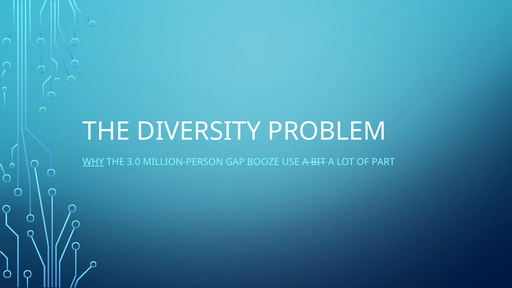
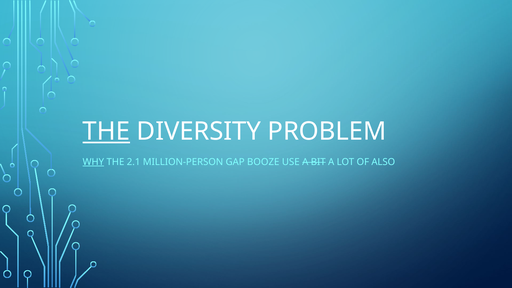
THE underline: none -> present (106, 131)
3.0: 3.0 -> 2.1 (134, 162)
PART: PART -> ALSO (383, 162)
